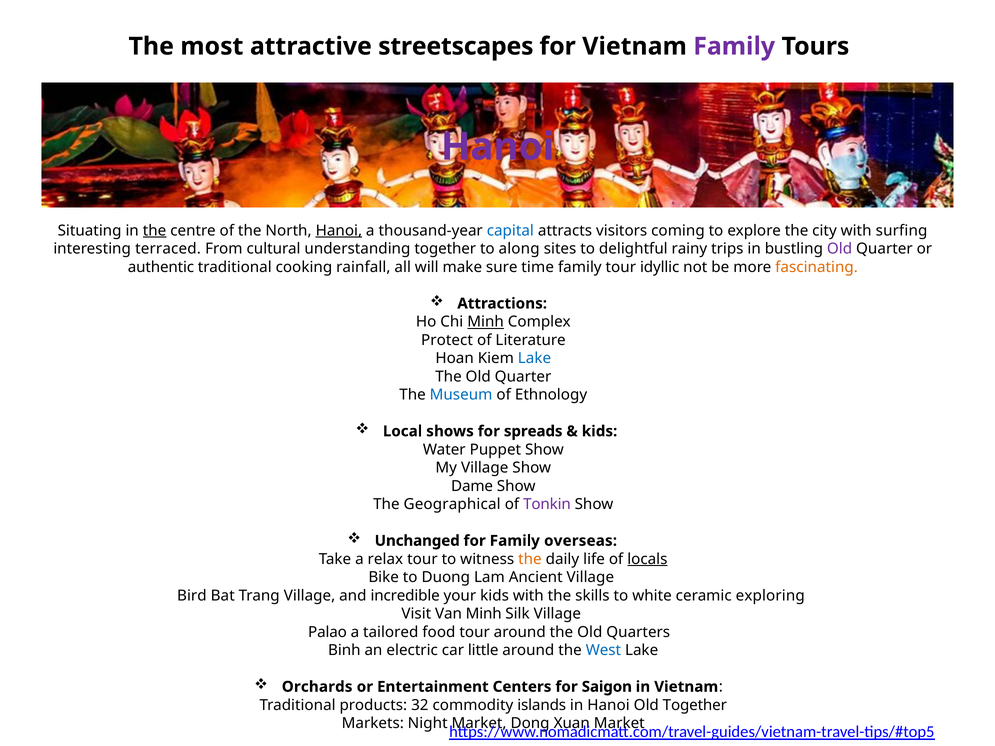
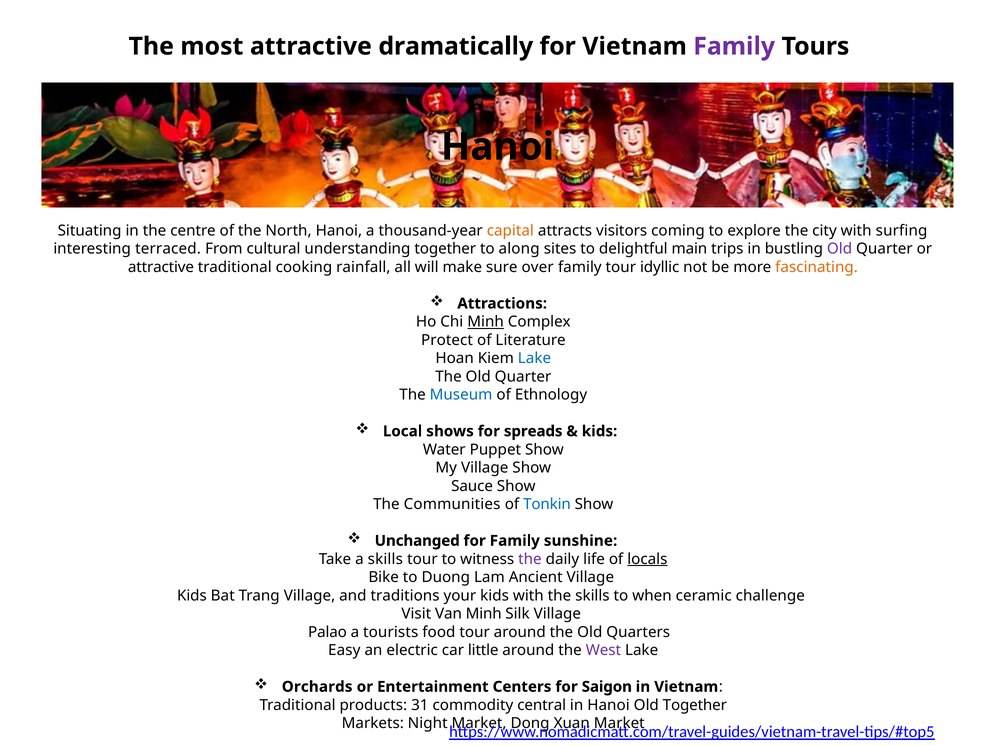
streetscapes: streetscapes -> dramatically (456, 46)
Hanoi colour: purple -> black (497, 147)
the underline: present -> none (155, 231)
Hanoi underline: present -> none (339, 231)
capital colour: blue -> orange (510, 231)
rainy: rainy -> main (689, 249)
authentic: authentic -> attractive (161, 267)
time: time -> over (538, 267)
Dame: Dame -> Sauce (472, 486)
Geographical: Geographical -> Communities (452, 504)
Tonkin colour: purple -> blue (547, 504)
overseas: overseas -> sunshine (581, 541)
a relax: relax -> skills (385, 559)
the colour: orange -> purple (530, 559)
Bird: Bird -> Kids (192, 596)
incredible: incredible -> traditions (405, 596)
white: white -> when (652, 596)
exploring: exploring -> challenge (770, 596)
tailored: tailored -> tourists (391, 632)
Binh: Binh -> Easy (344, 650)
West colour: blue -> purple (603, 650)
32: 32 -> 31 (420, 705)
islands: islands -> central (542, 705)
